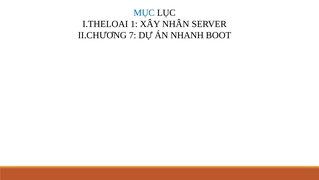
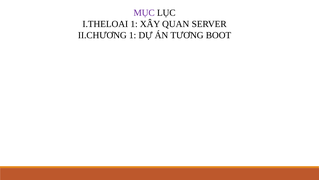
MỤC colour: blue -> purple (144, 13)
NHÂN: NHÂN -> QUAN (176, 24)
II.CHƯƠNG 7: 7 -> 1 (133, 35)
NHANH: NHANH -> TƯƠNG (187, 35)
